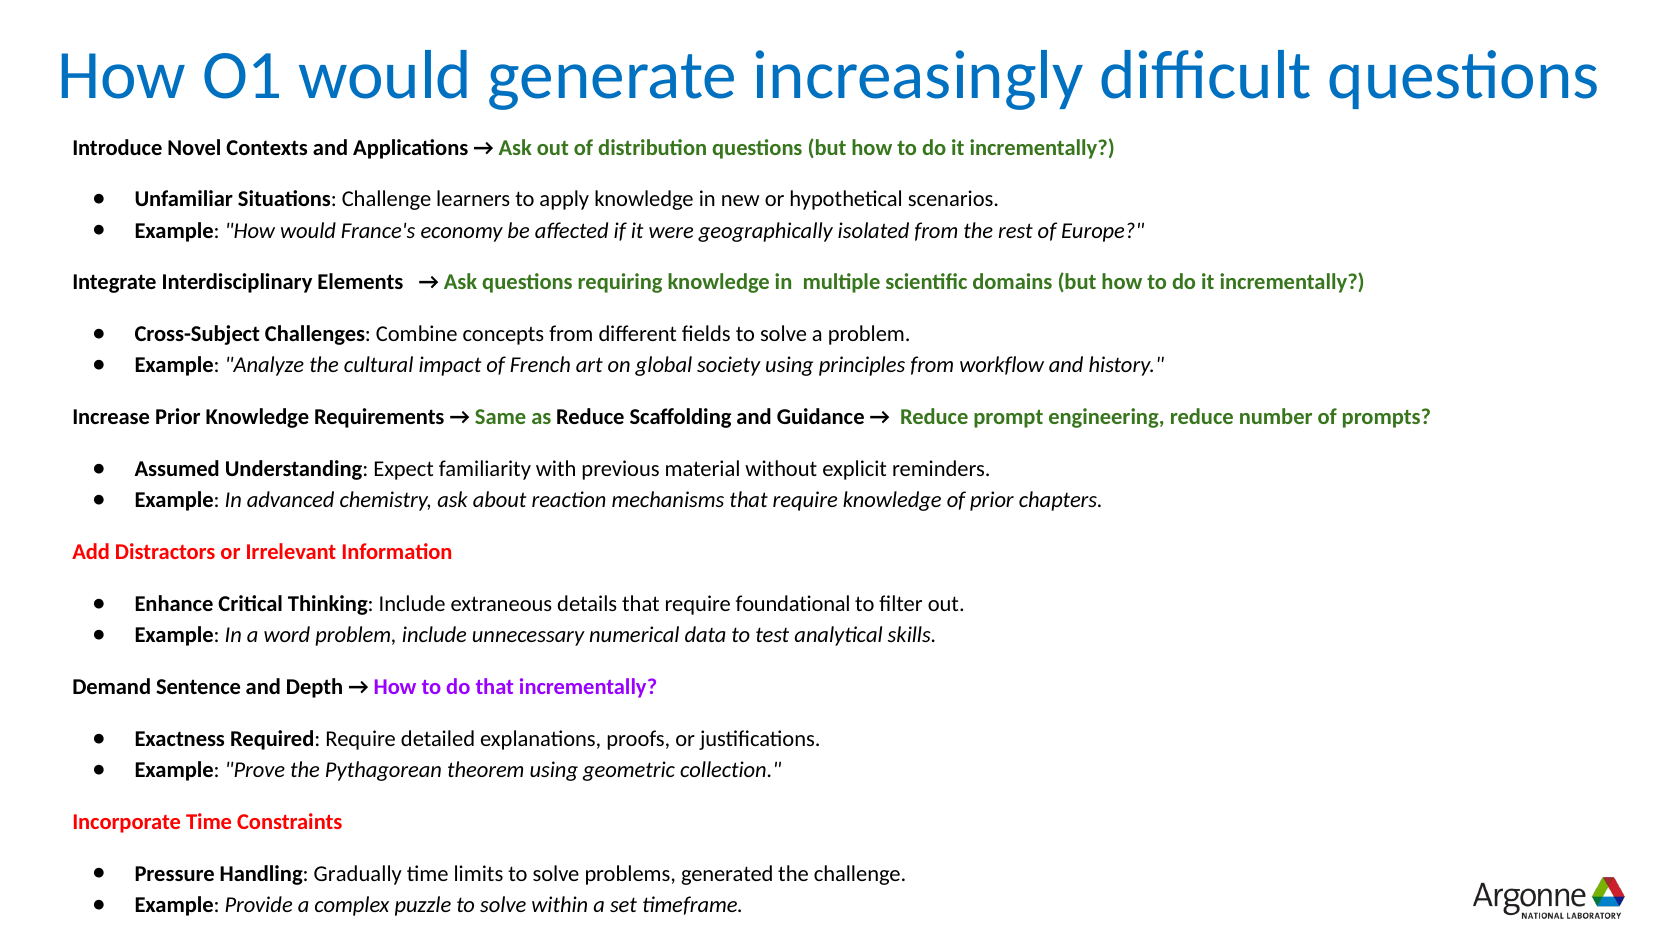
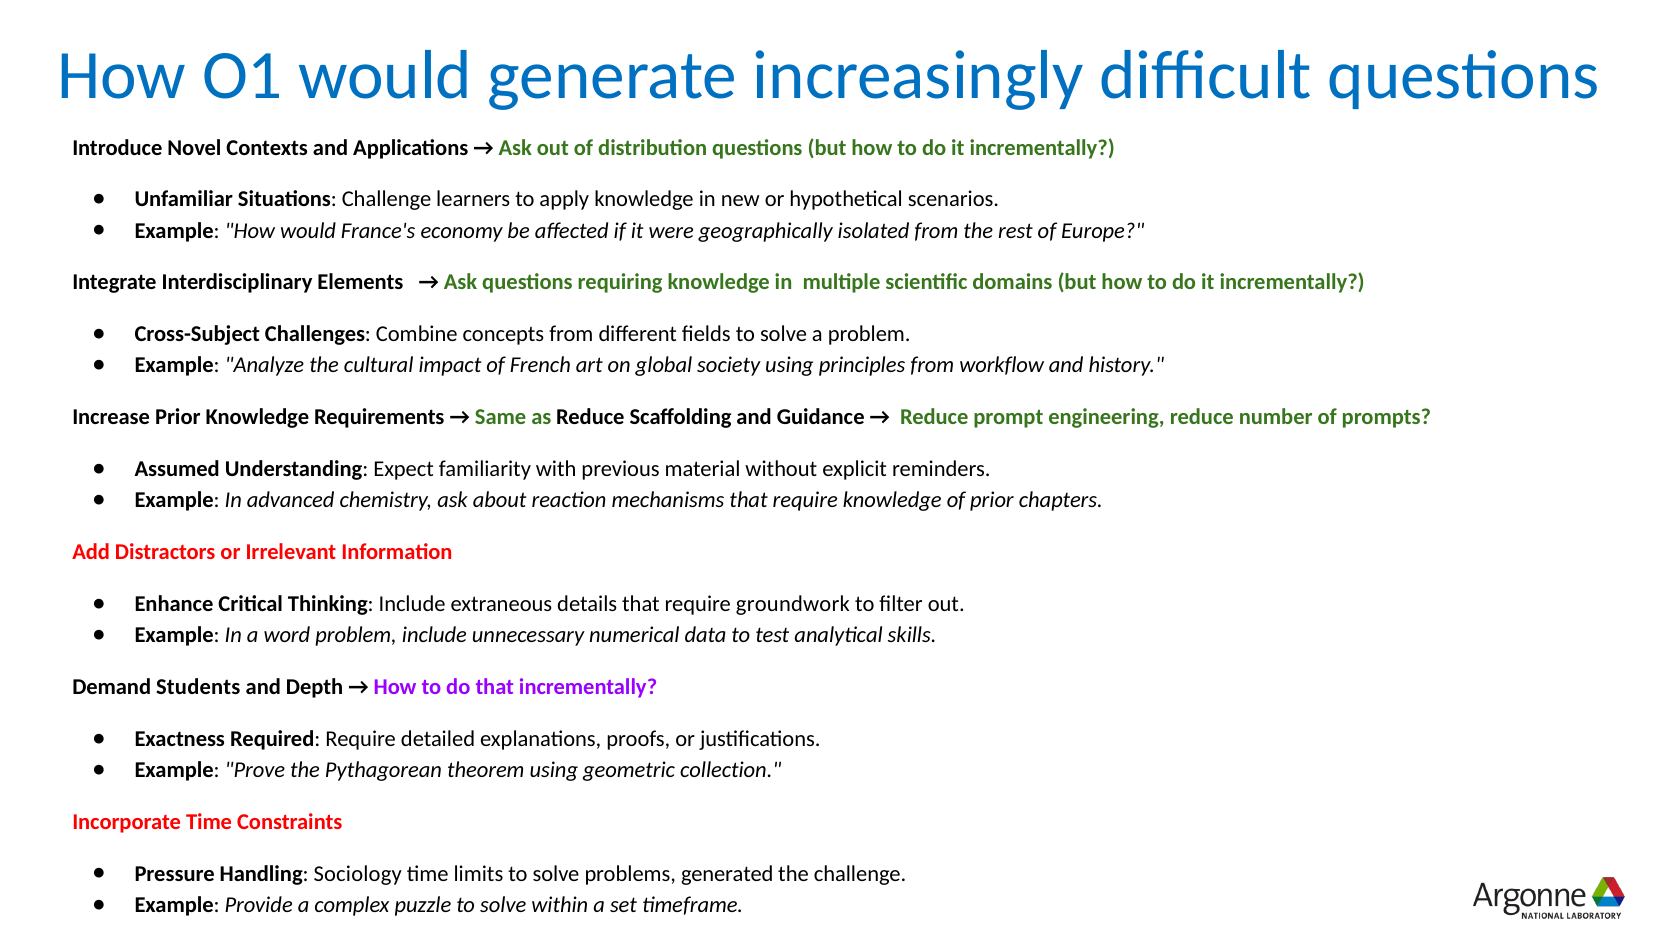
foundational: foundational -> groundwork (793, 604)
Sentence: Sentence -> Students (198, 687)
Gradually: Gradually -> Sociology (358, 873)
